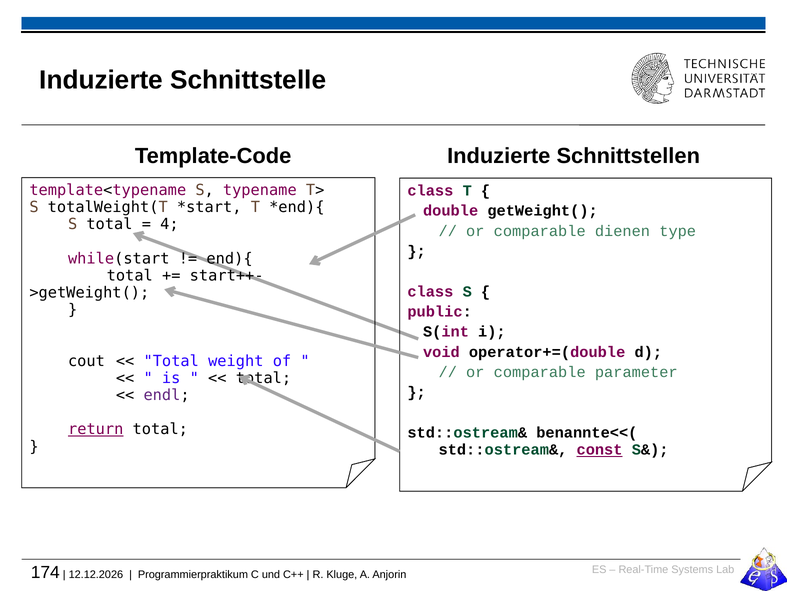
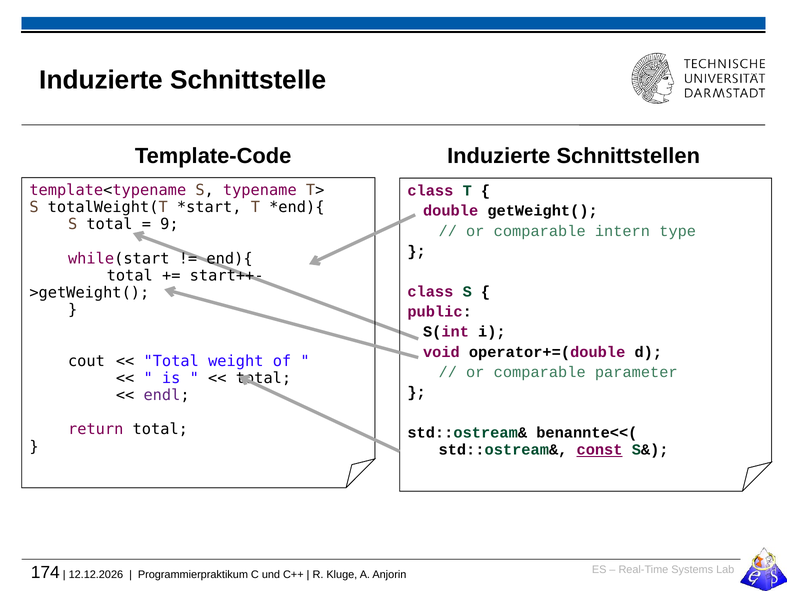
4: 4 -> 9 (169, 224)
dienen: dienen -> intern (622, 231)
return underline: present -> none (96, 429)
